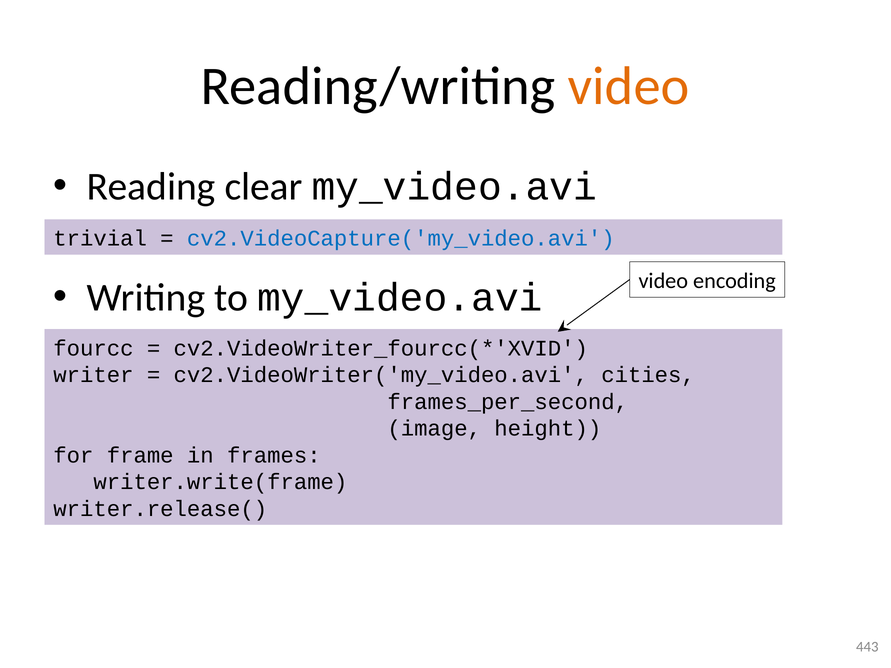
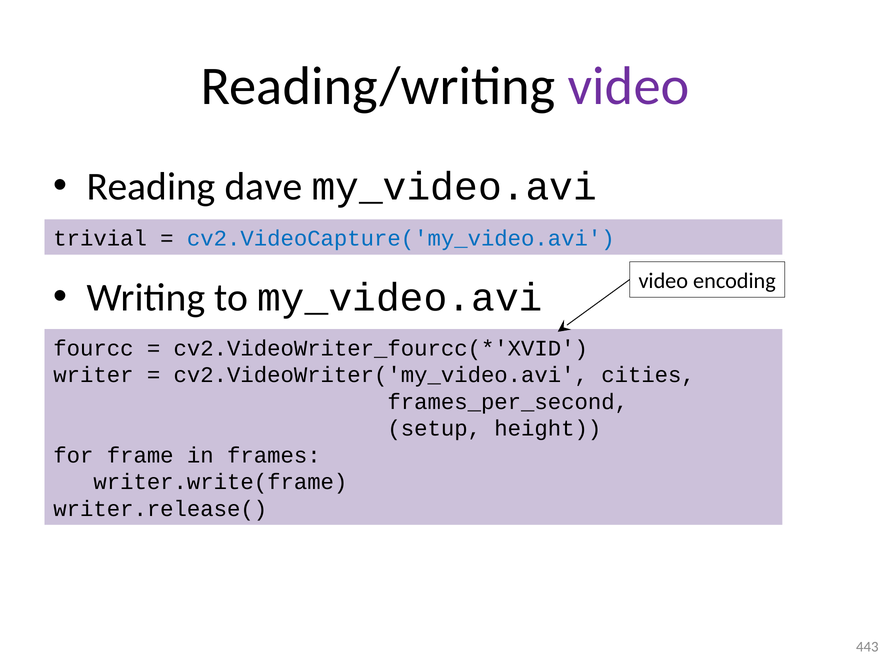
video colour: orange -> purple (629, 86)
clear: clear -> dave (263, 187)
image: image -> setup (434, 429)
